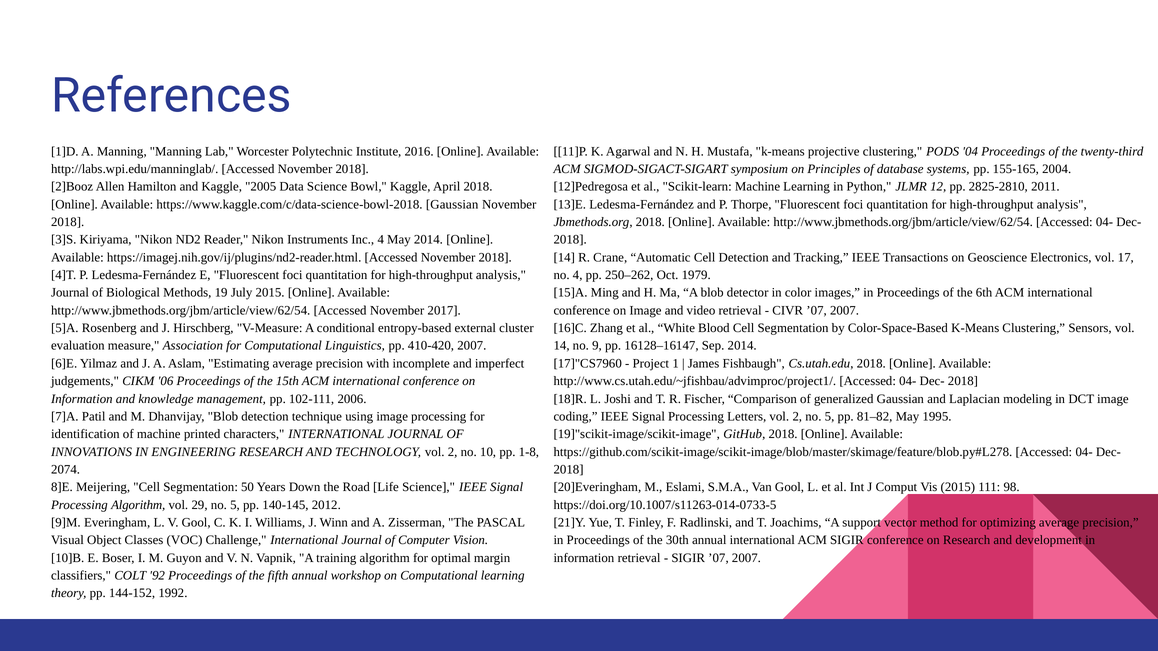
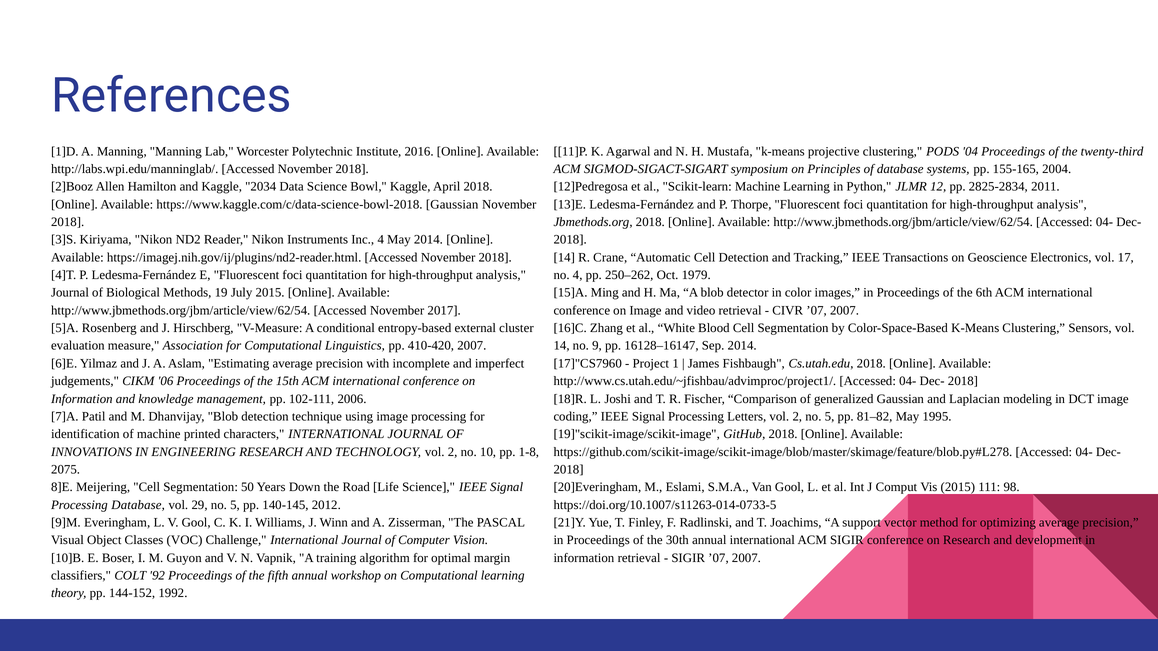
2005: 2005 -> 2034 (261, 187)
2825-2810: 2825-2810 -> 2825-2834 (998, 187)
2074: 2074 -> 2075 (66, 470)
Processing Algorithm: Algorithm -> Database (138, 505)
